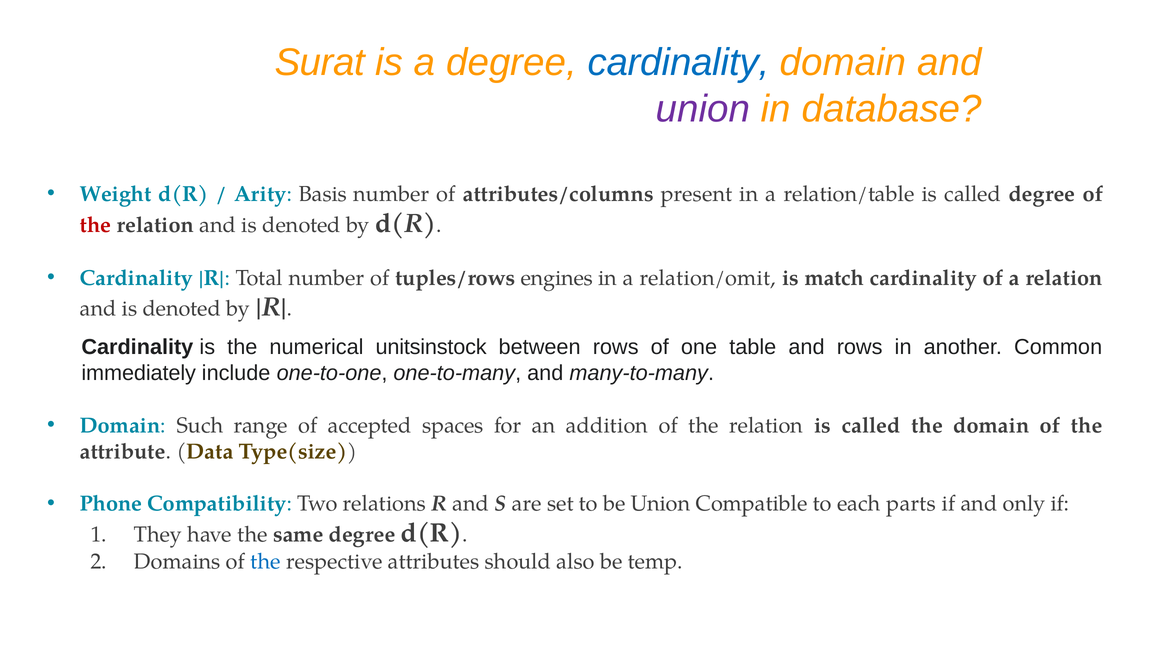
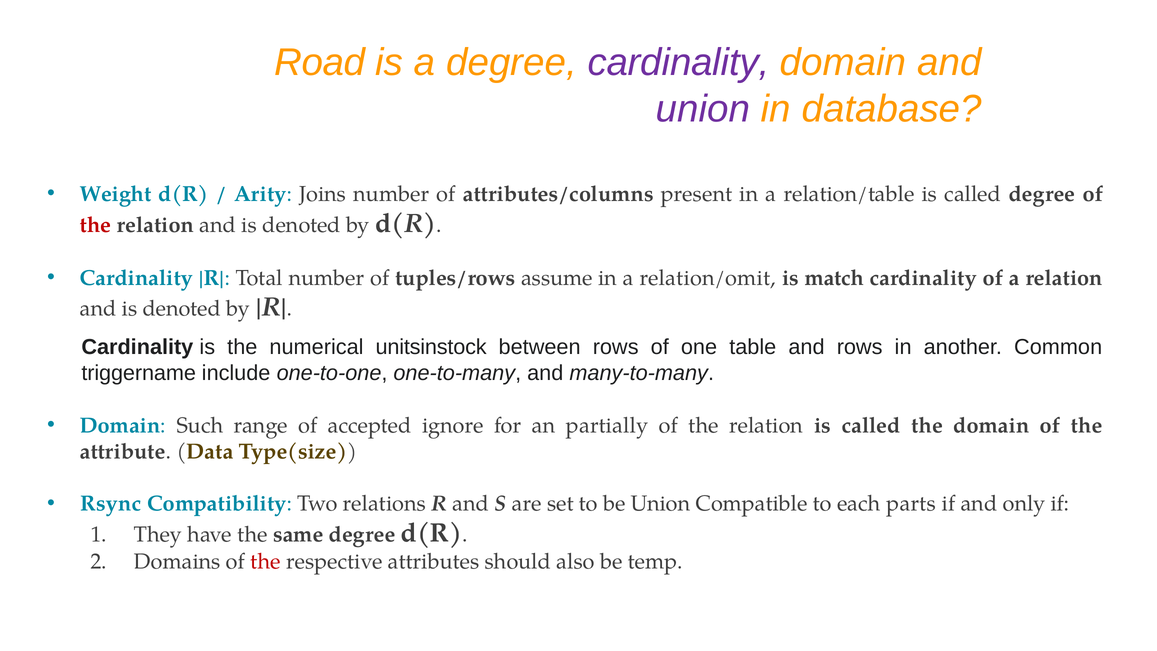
Surat: Surat -> Road (320, 63)
cardinality colour: blue -> purple (678, 63)
Basis: Basis -> Joins (323, 194)
engines: engines -> assume (557, 278)
immediately: immediately -> triggername (139, 373)
spaces: spaces -> ignore (453, 425)
addition: addition -> partially (607, 425)
Phone: Phone -> Rsync (111, 503)
the colour: blue -> red (266, 561)
